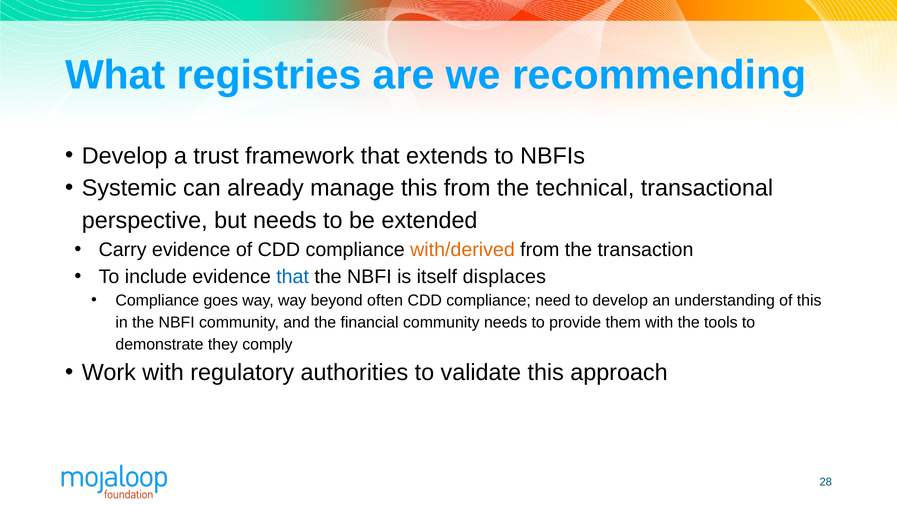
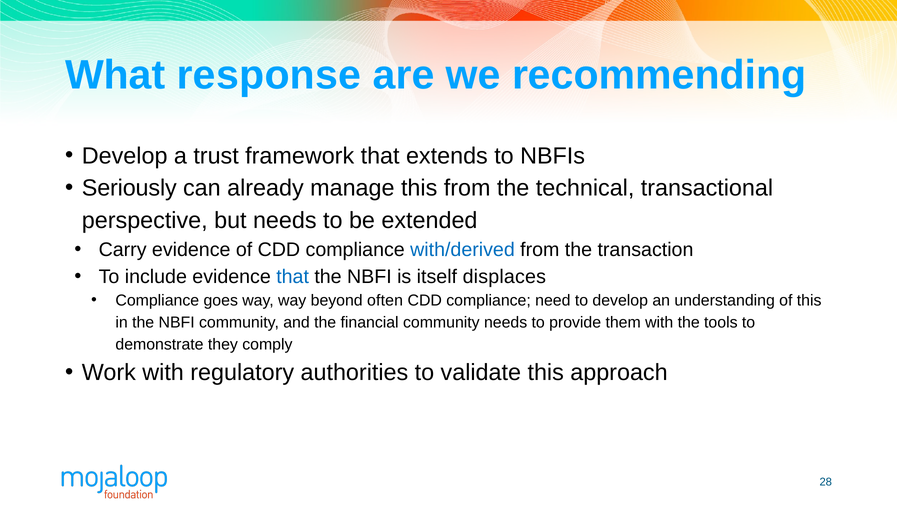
registries: registries -> response (269, 75)
Systemic: Systemic -> Seriously (129, 188)
with/derived colour: orange -> blue (462, 249)
